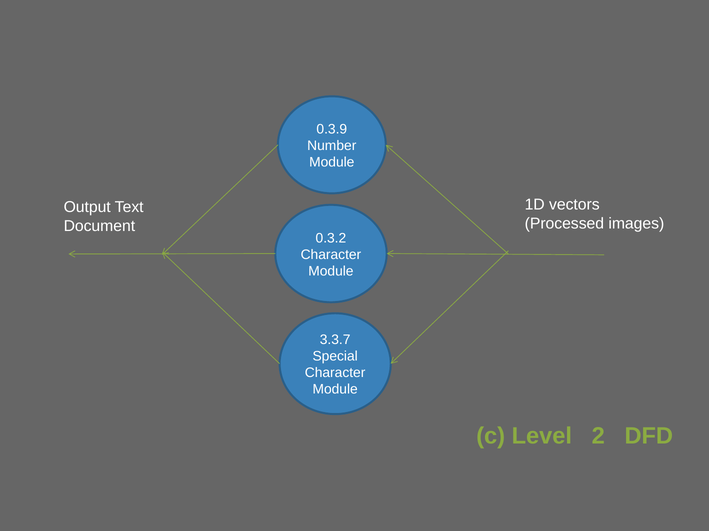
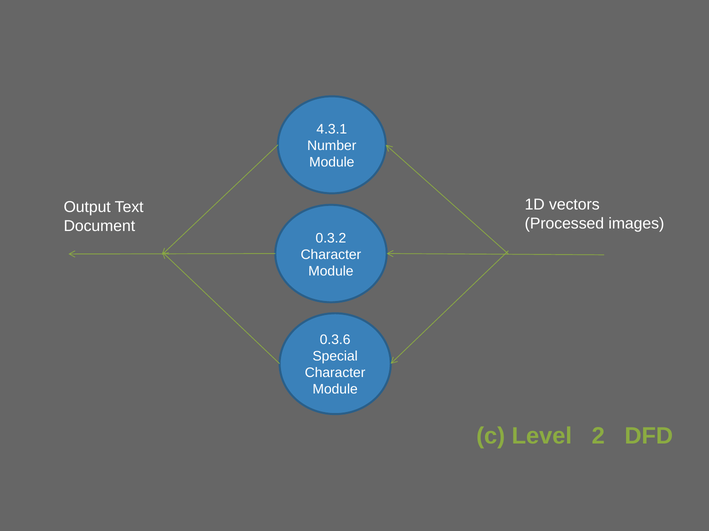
0.3.9: 0.3.9 -> 4.3.1 (332, 129)
3.3.7: 3.3.7 -> 0.3.6 (335, 340)
